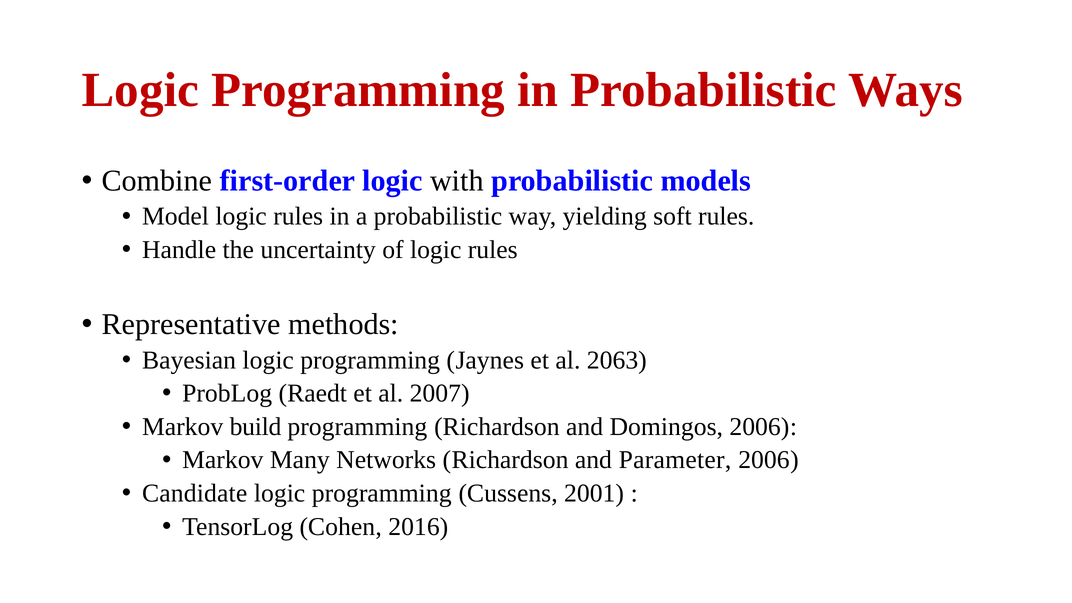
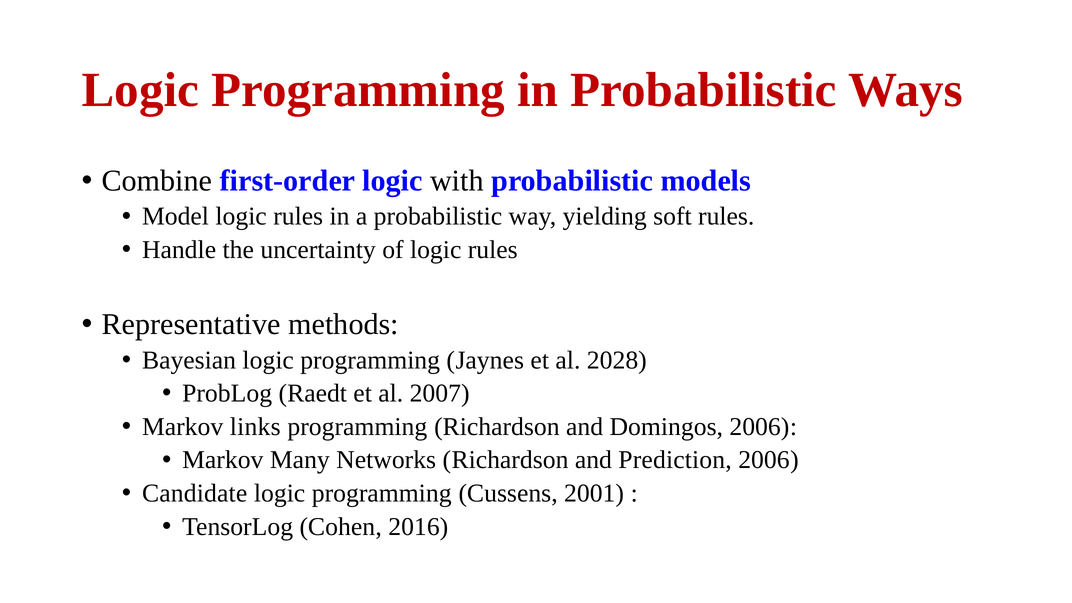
2063: 2063 -> 2028 (617, 360)
build: build -> links (255, 427)
Parameter: Parameter -> Prediction (675, 460)
